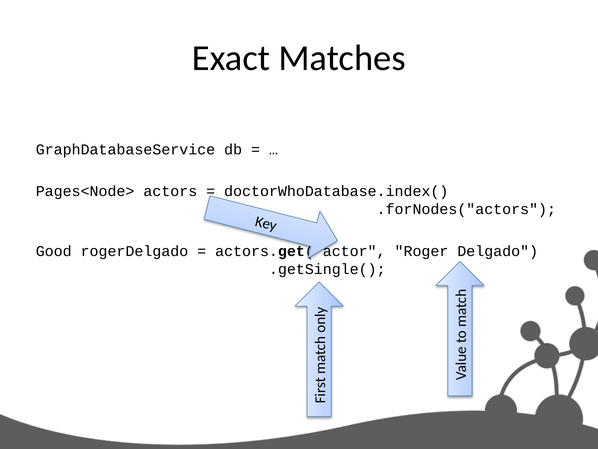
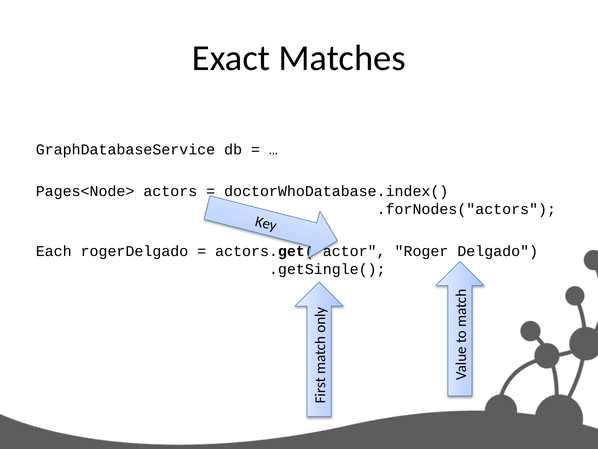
Good: Good -> Each (54, 251)
